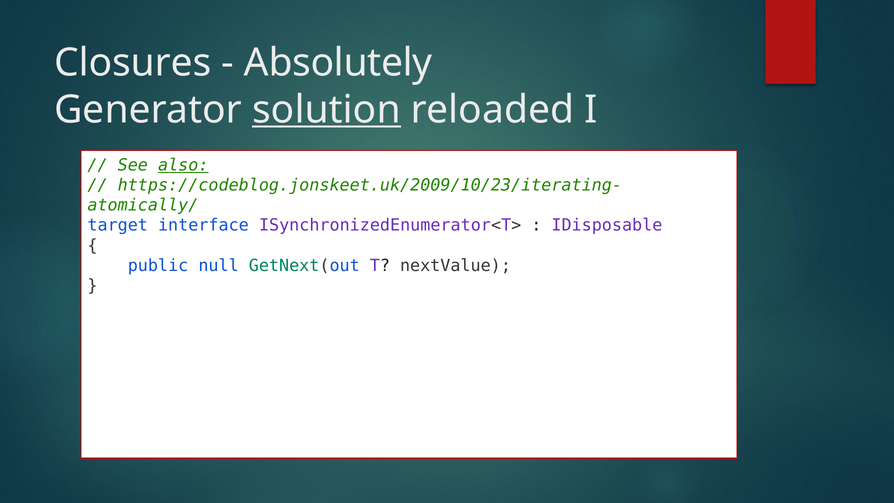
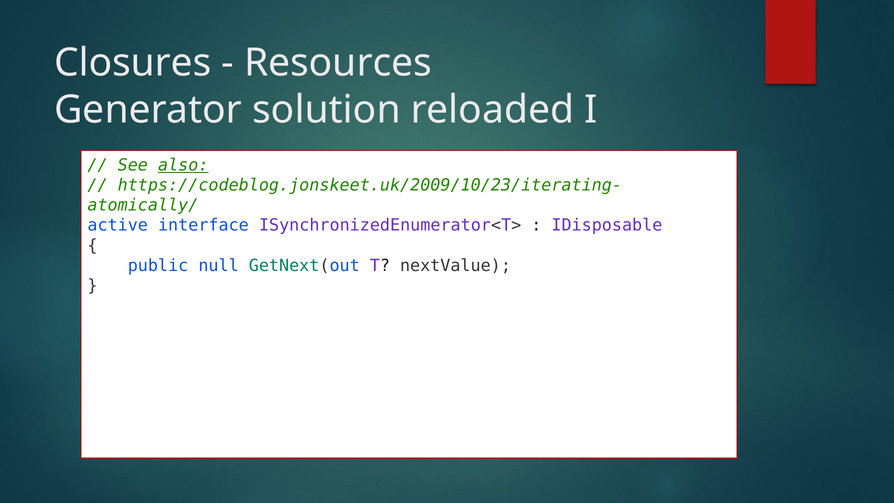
Absolutely: Absolutely -> Resources (338, 63)
solution underline: present -> none (326, 110)
target: target -> active (118, 225)
